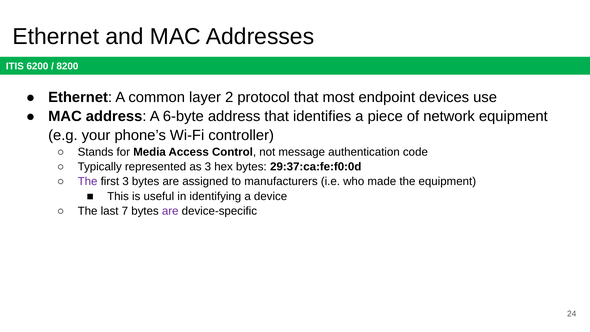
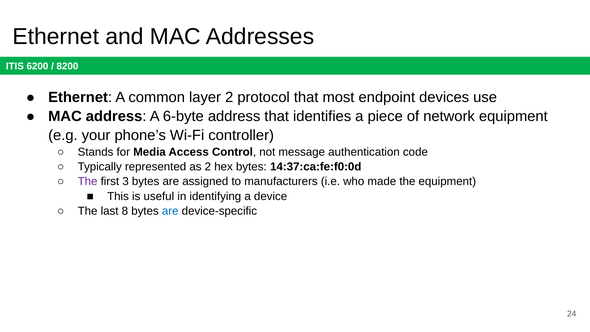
as 3: 3 -> 2 (208, 167)
29:37:ca:fe:f0:0d: 29:37:ca:fe:f0:0d -> 14:37:ca:fe:f0:0d (316, 167)
7: 7 -> 8 (125, 211)
are colour: purple -> blue (170, 211)
